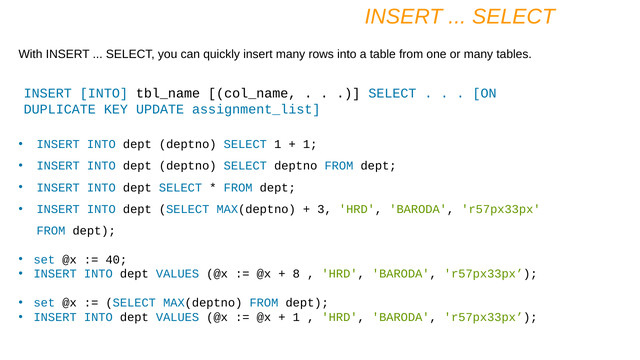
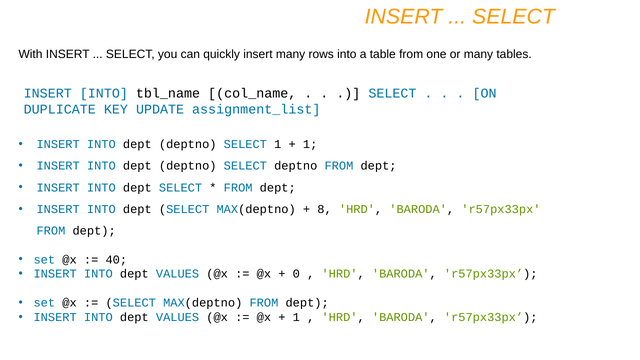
3: 3 -> 8 (325, 209)
8: 8 -> 0 (296, 274)
